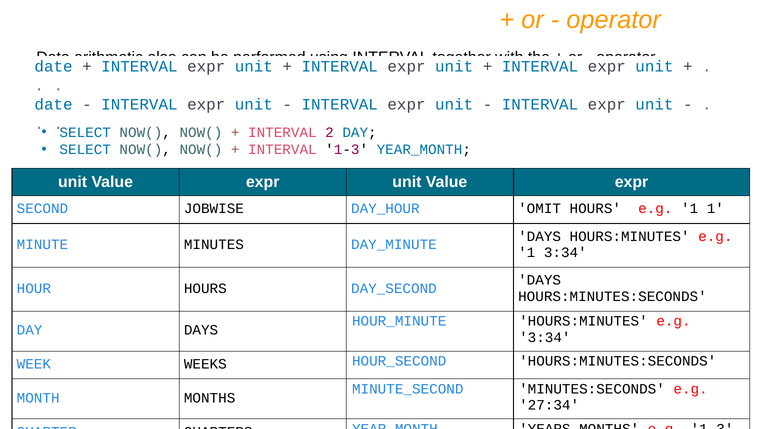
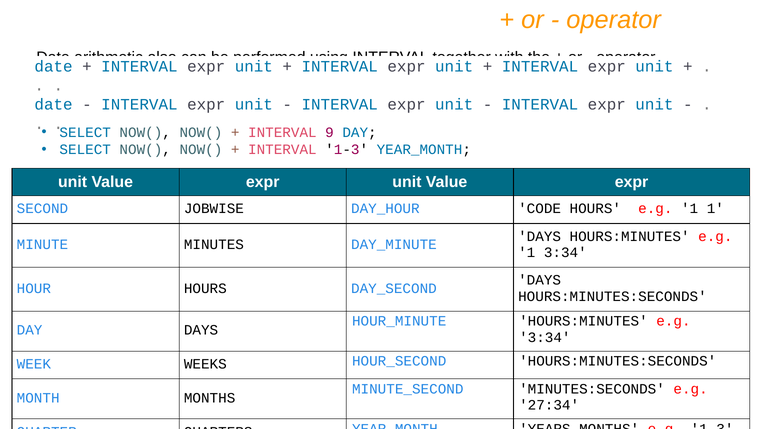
2: 2 -> 9 (330, 132)
OMIT: OMIT -> CODE (540, 209)
